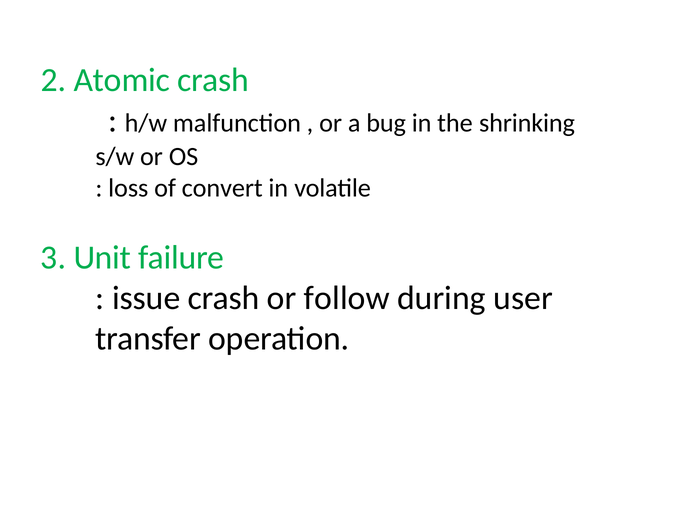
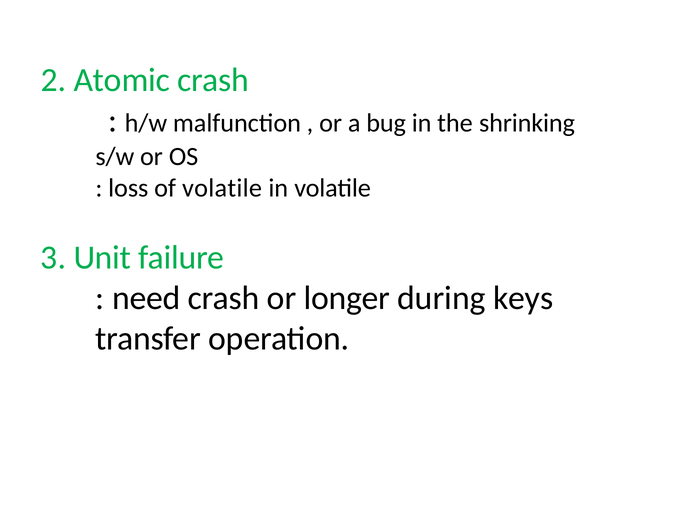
of convert: convert -> volatile (222, 188)
issue: issue -> need (146, 298)
follow: follow -> longer (347, 298)
user: user -> keys (523, 298)
